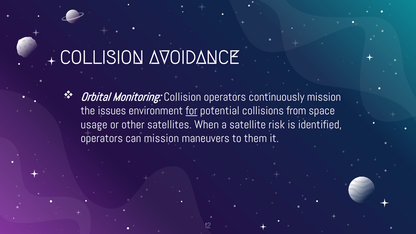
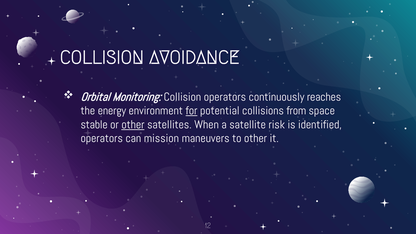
continuously mission: mission -> reaches (324, 97)
issues: issues -> energy (112, 111)
usage: usage -> stable (94, 125)
other underline: none -> present (133, 125)
to them: them -> other (256, 138)
